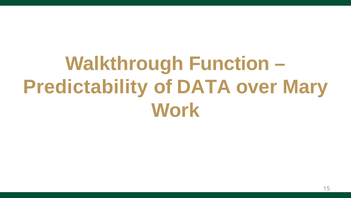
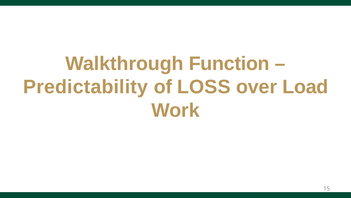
DATA: DATA -> LOSS (204, 87)
Mary: Mary -> Load (305, 87)
